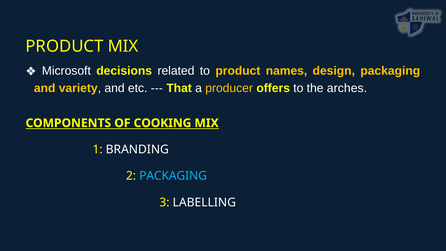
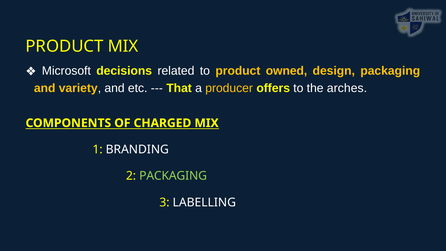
names: names -> owned (287, 71)
COOKING: COOKING -> CHARGED (162, 123)
PACKAGING colour: light blue -> light green (173, 176)
